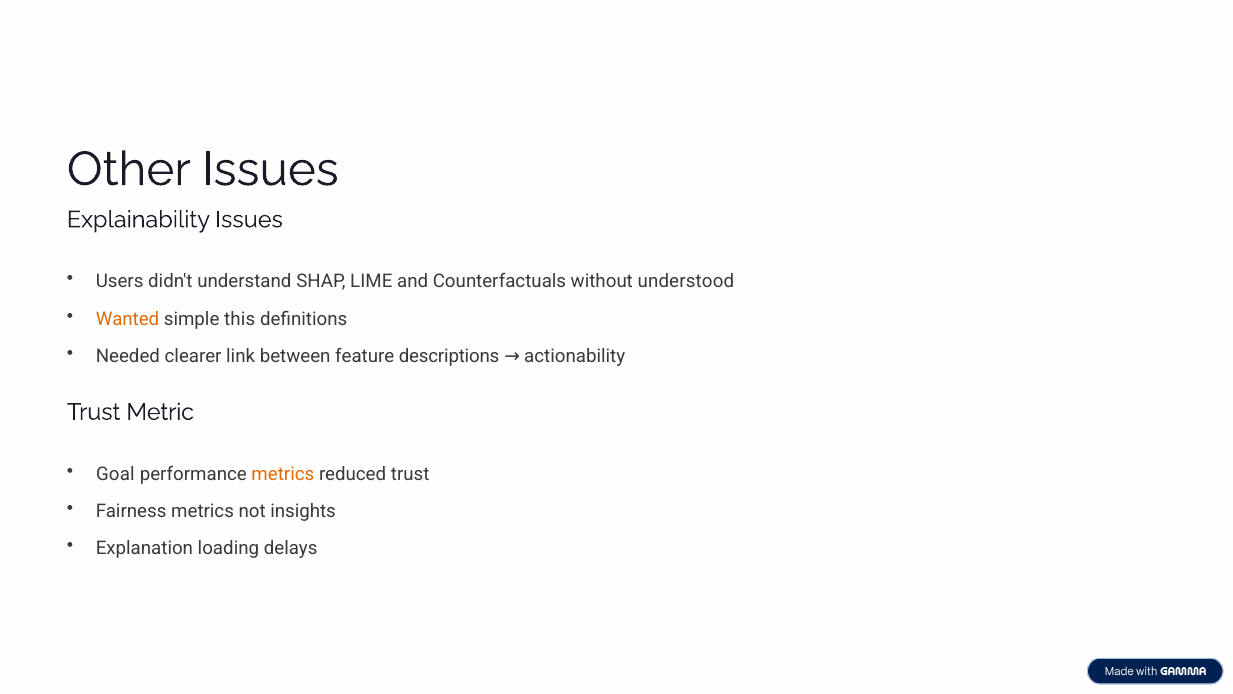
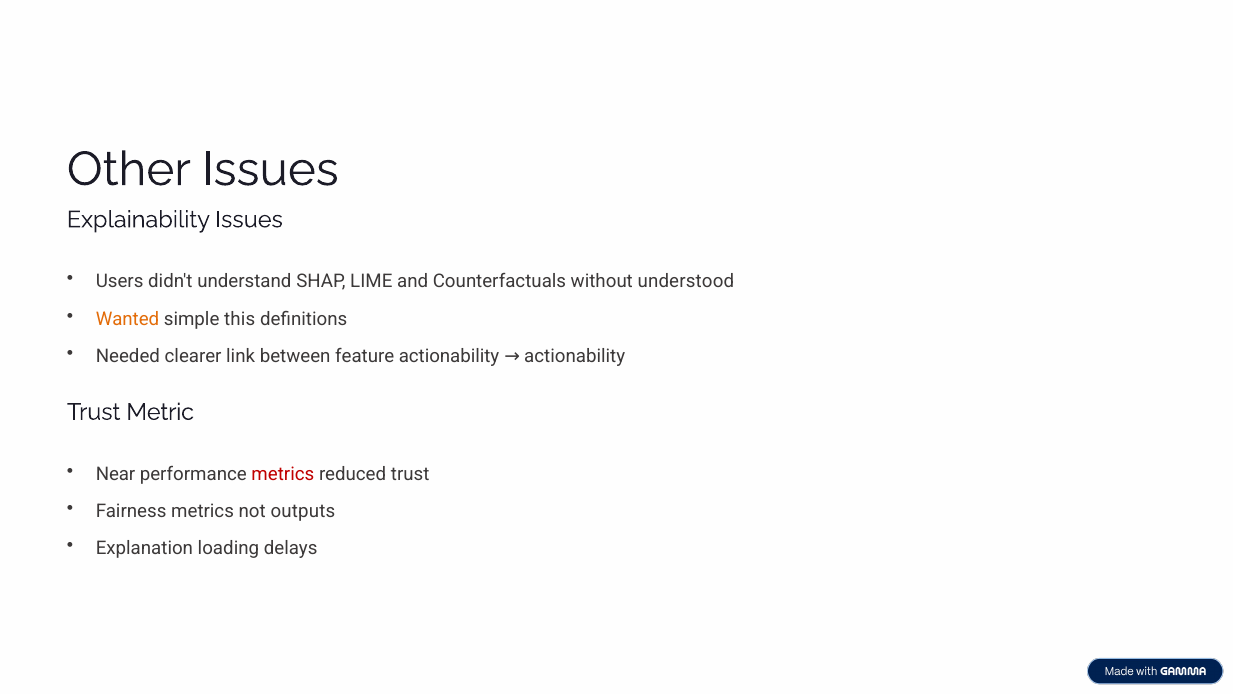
feature descriptions: descriptions -> actionability (449, 356)
Goal: Goal -> Near (116, 474)
metrics colour: orange -> red (283, 474)
insights: insights -> outputs (303, 511)
